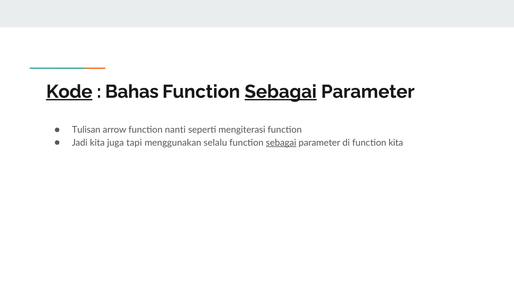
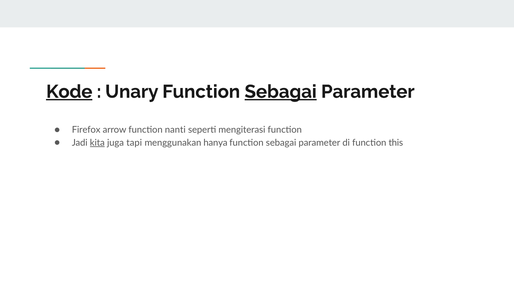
Bahas: Bahas -> Unary (132, 92)
Tulisan: Tulisan -> Firefox (86, 130)
kita underline: none -> present (97, 143)
selalu: selalu -> hanya (215, 143)
sebagai underline: present -> none (281, 143)
function kita: kita -> this (396, 143)
